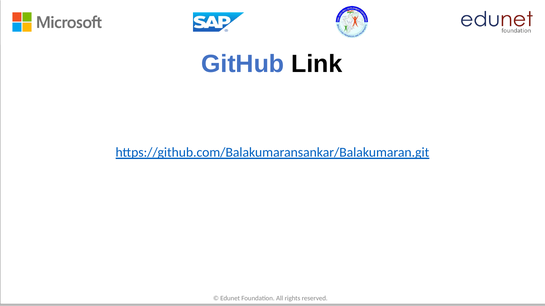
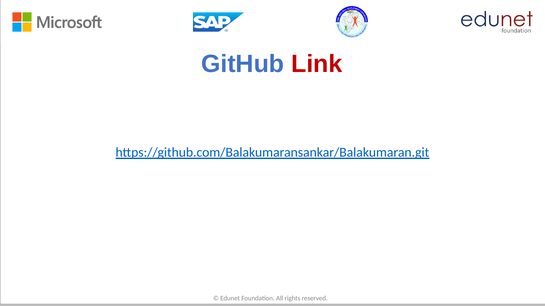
Link colour: black -> red (317, 64)
